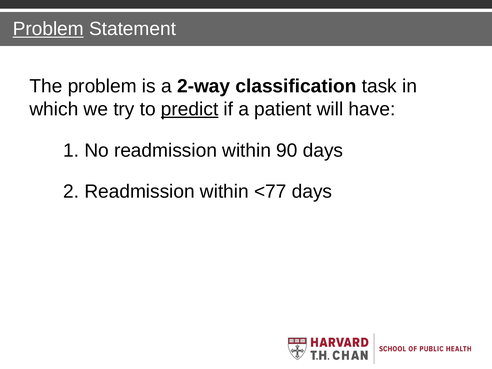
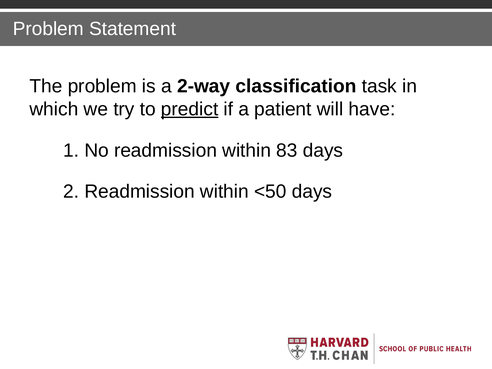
Problem underline: present -> none (48, 29)
90: 90 -> 83 (287, 150)
<77: <77 -> <50 (270, 192)
